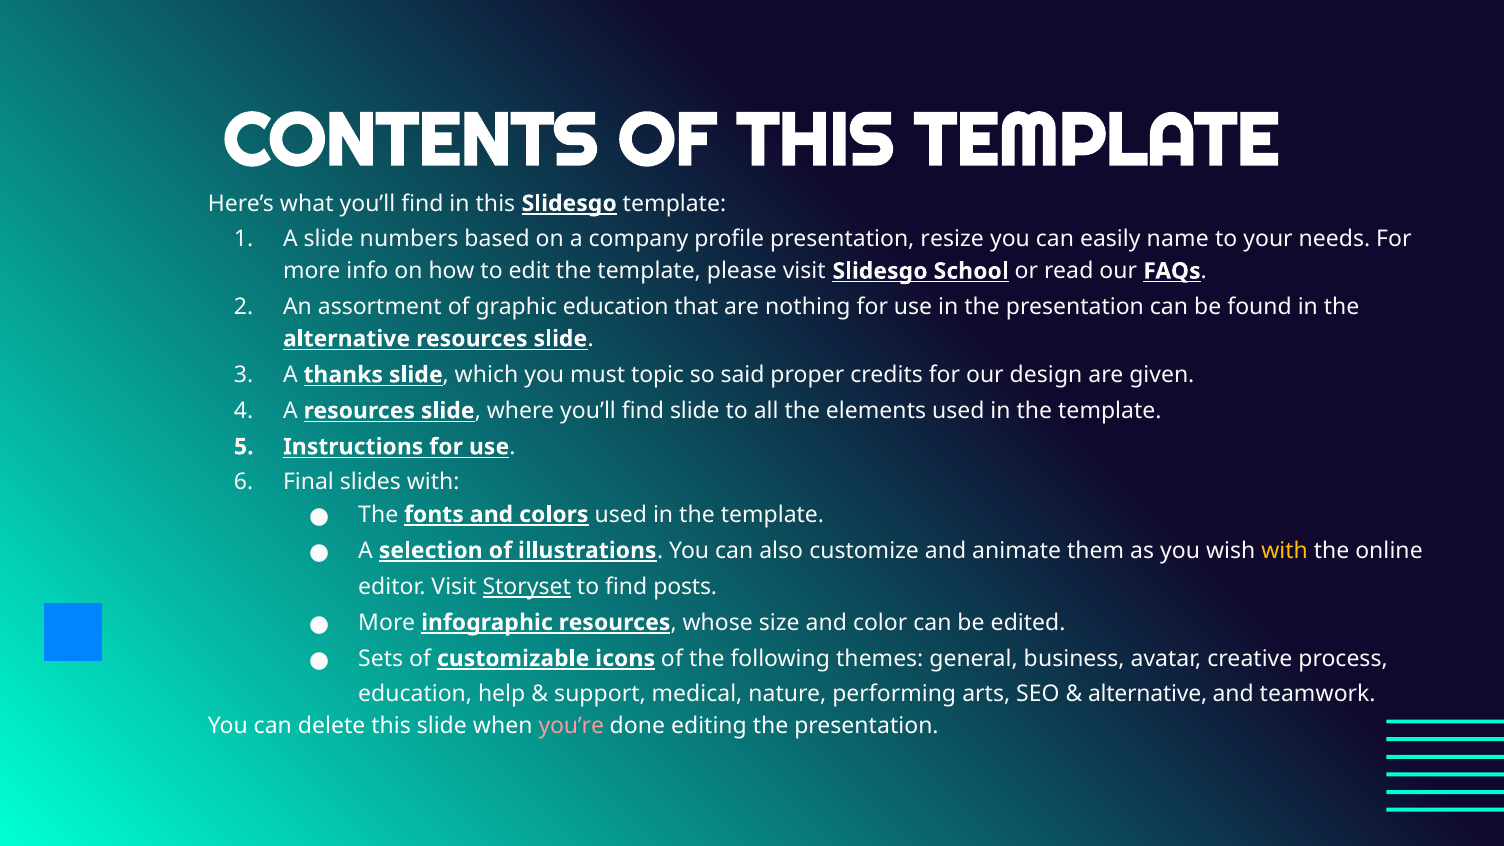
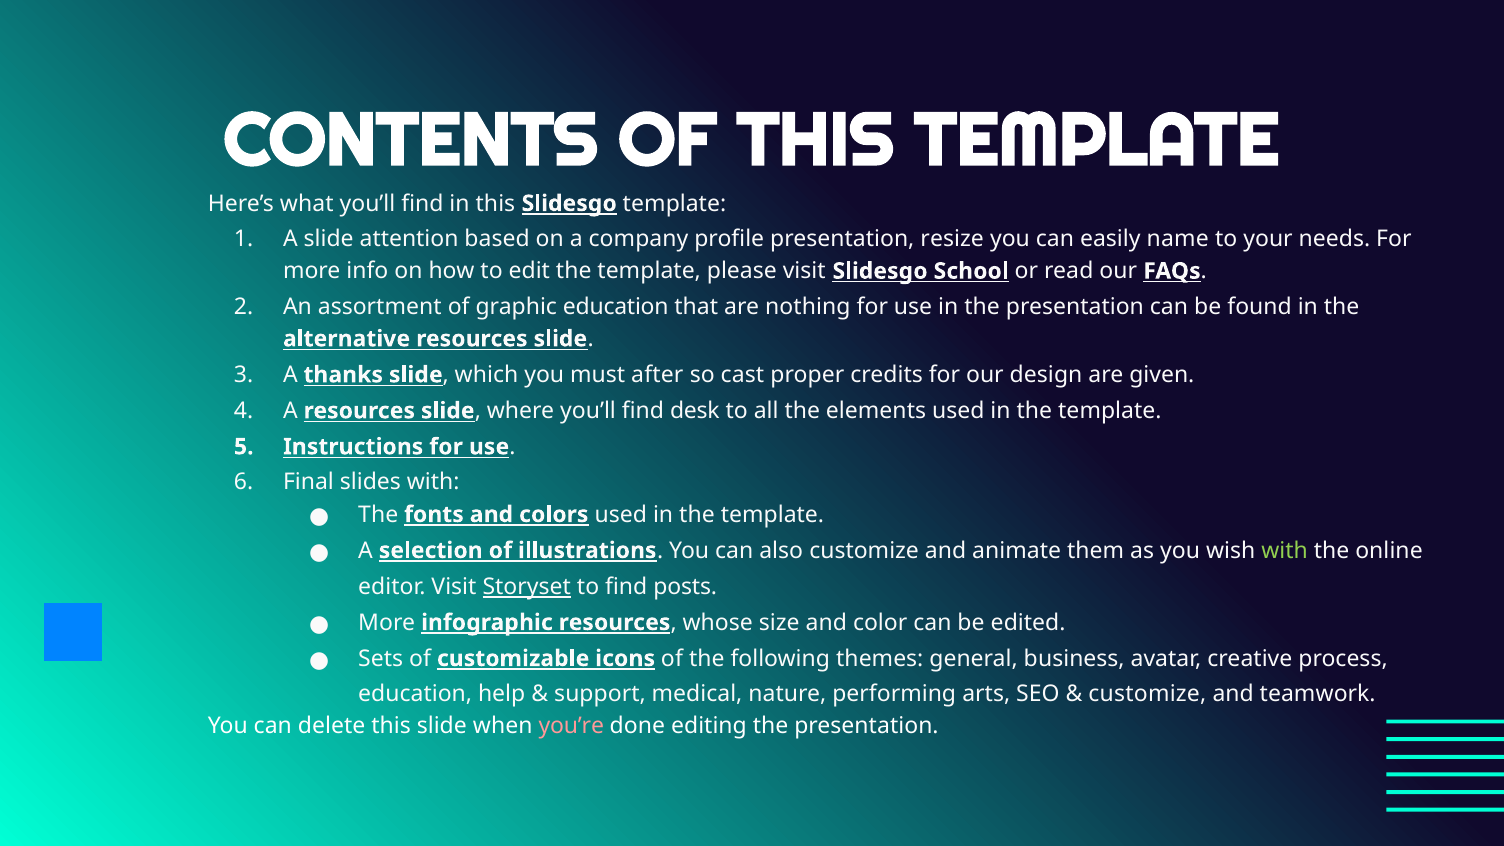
numbers: numbers -> attention (409, 239)
topic: topic -> after (657, 375)
said: said -> cast (742, 375)
find slide: slide -> desk (695, 411)
with colour: yellow -> light green (1285, 550)
alternative: alternative -> customize (1147, 694)
